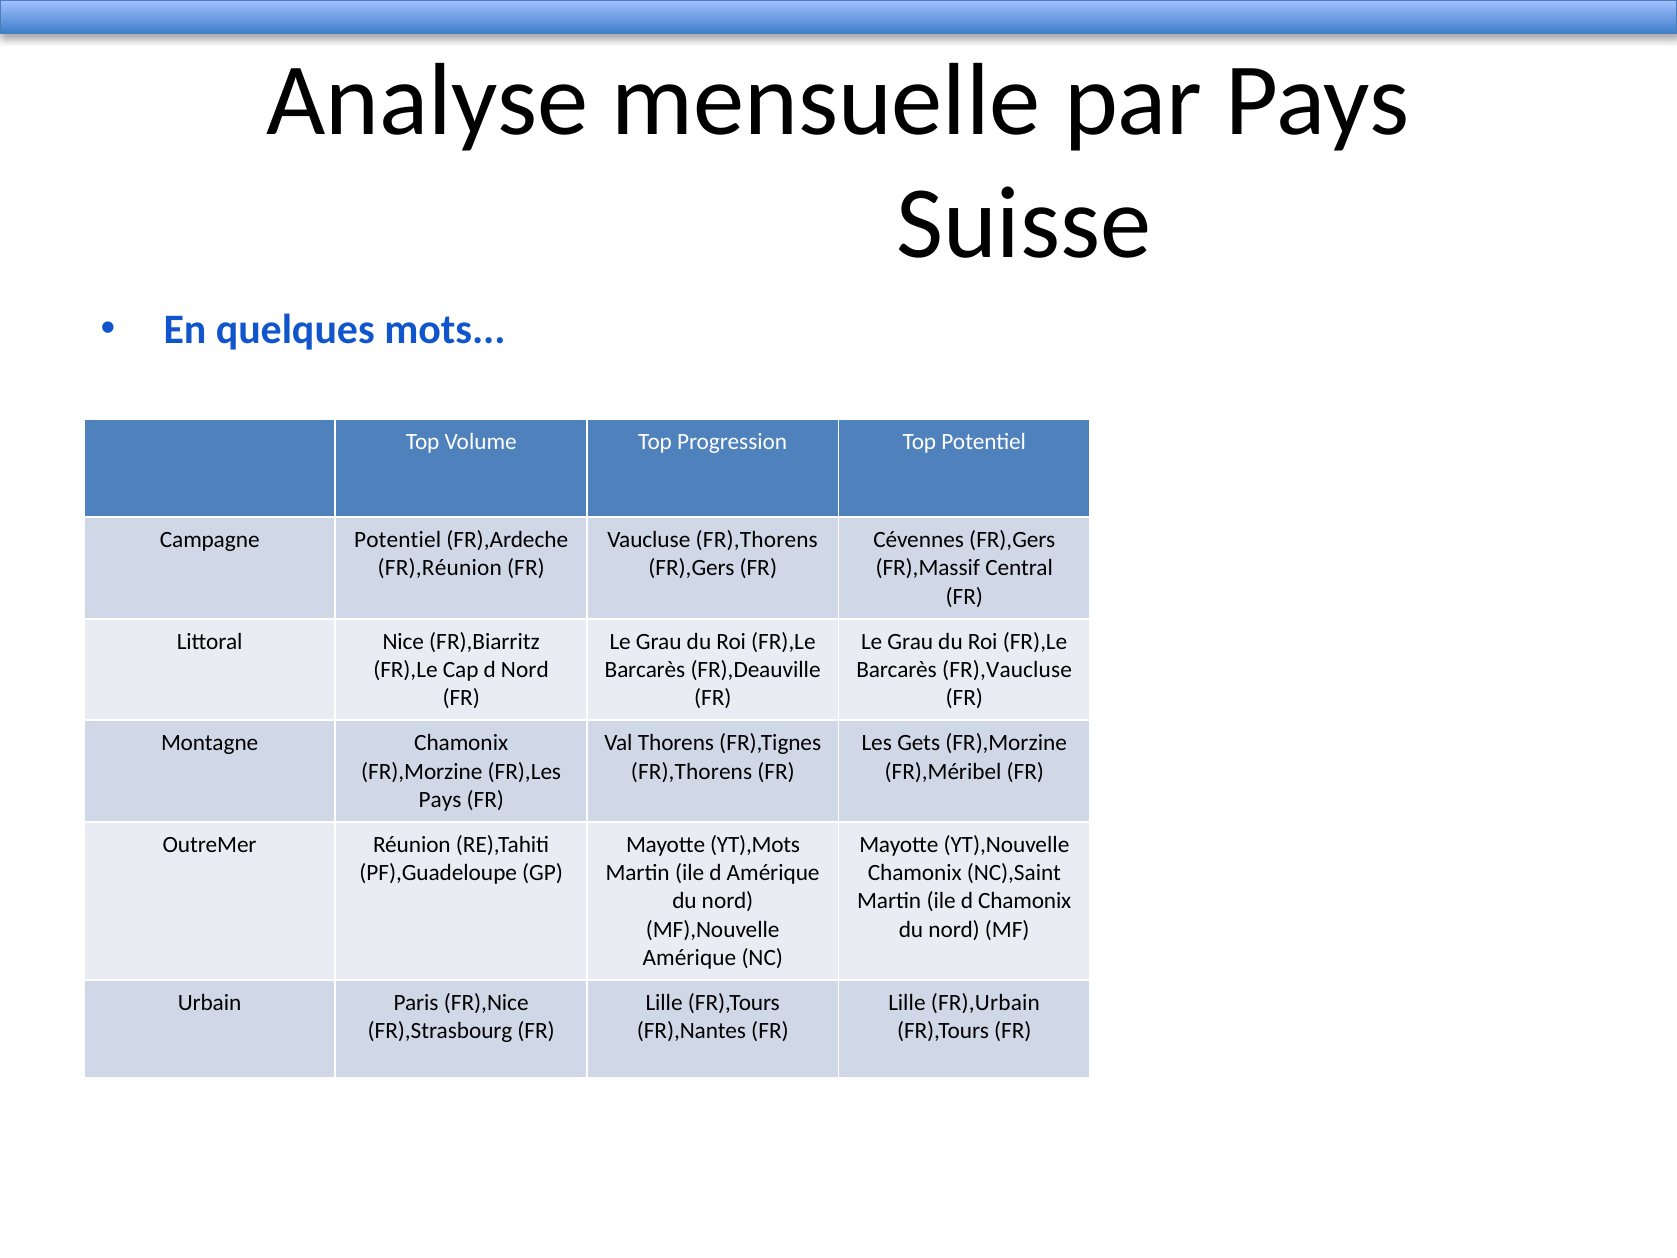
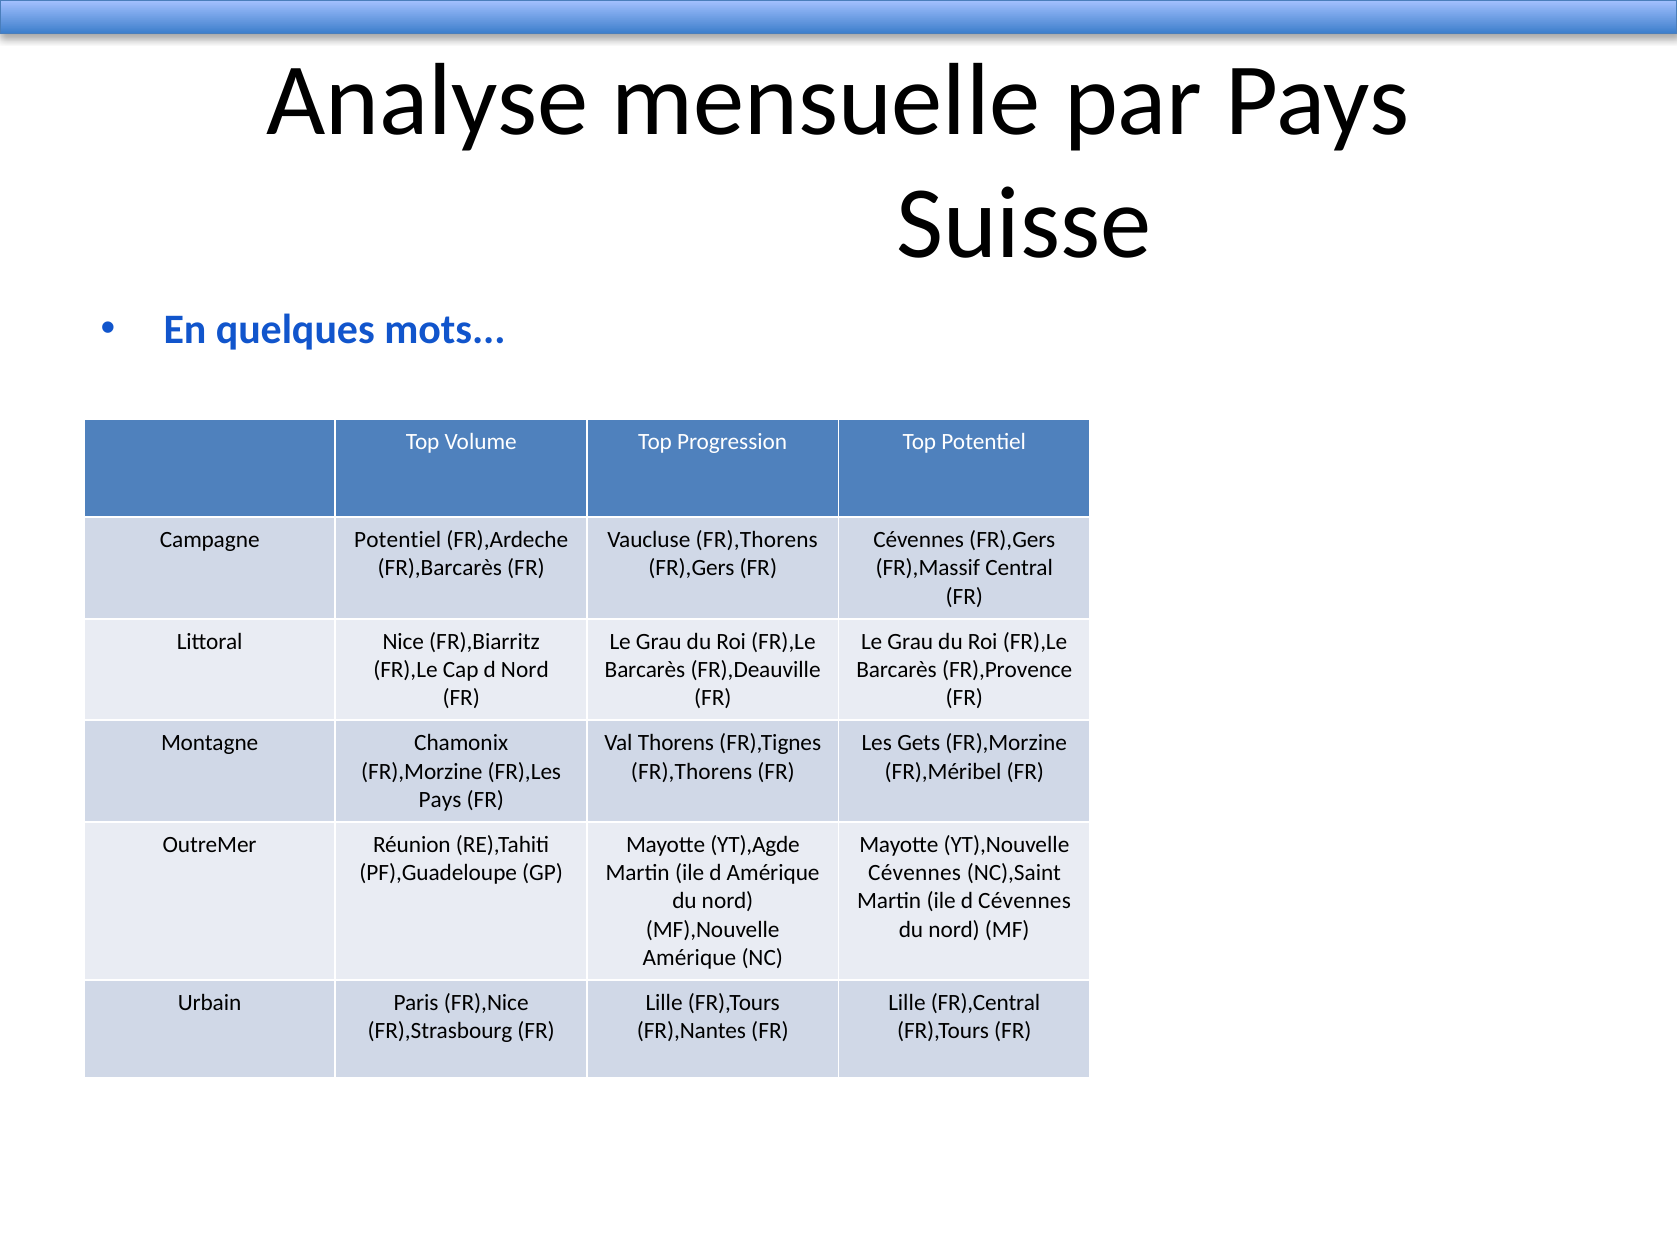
FR),Réunion: FR),Réunion -> FR),Barcarès (440, 568)
FR),Vaucluse: FR),Vaucluse -> FR),Provence (1007, 670)
YT),Mots: YT),Mots -> YT),Agde (755, 845)
Chamonix: Chamonix -> Cévennes (915, 873)
d Chamonix: Chamonix -> Cévennes (1025, 901)
FR),Urbain: FR),Urbain -> FR),Central (986, 1003)
